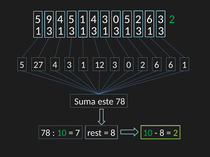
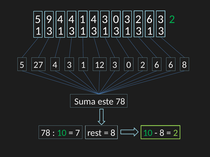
4 5: 5 -> 4 (71, 19)
0 5: 5 -> 3 (127, 19)
6 1: 1 -> 8 (184, 65)
